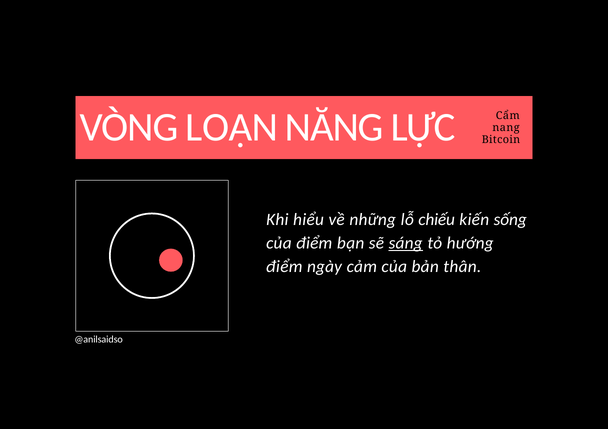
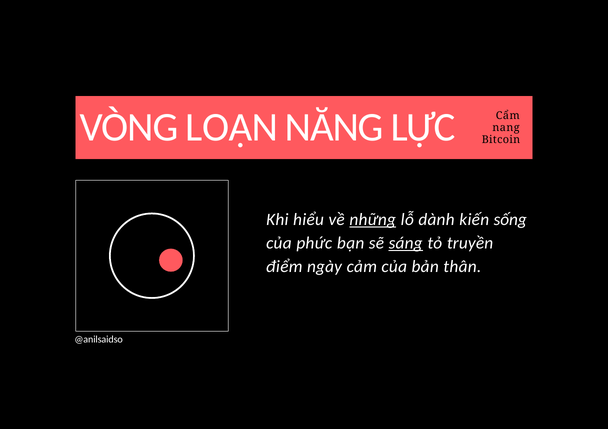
những underline: none -> present (373, 220)
chiếu: chiếu -> dành (437, 220)
của điểm: điểm -> phức (314, 243)
hướng: hướng -> truyền (470, 243)
